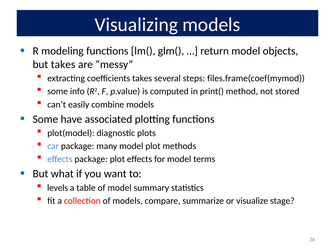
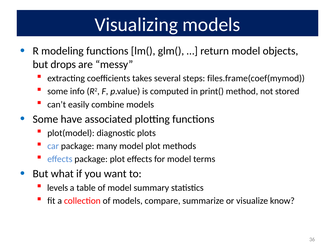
but takes: takes -> drops (63, 64)
stage: stage -> know (282, 201)
